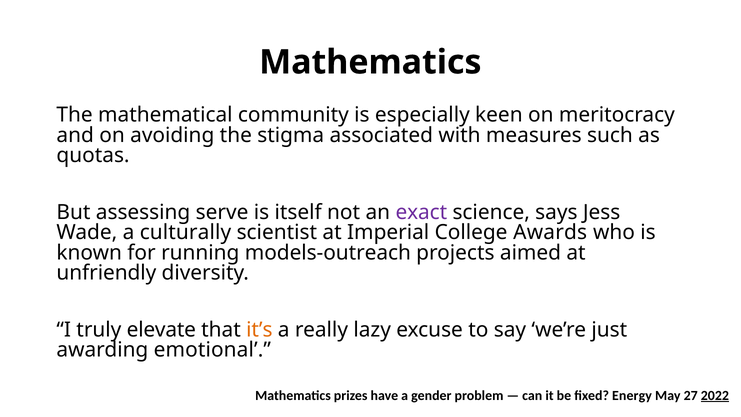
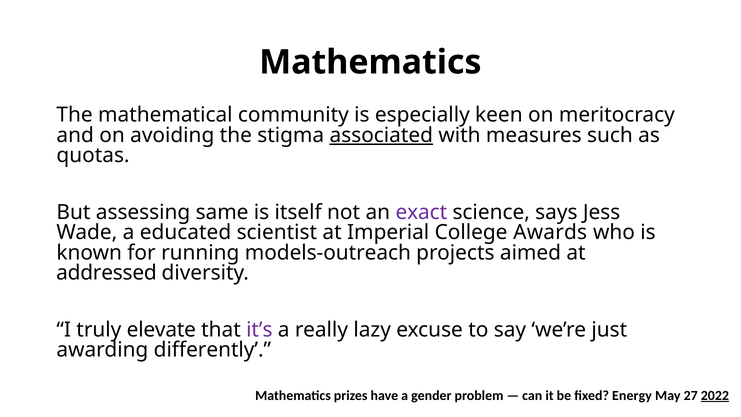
associated underline: none -> present (381, 135)
serve: serve -> same (222, 212)
culturally: culturally -> educated (185, 232)
unfriendly: unfriendly -> addressed (106, 273)
it’s colour: orange -> purple (259, 330)
emotional: emotional -> differently (212, 350)
